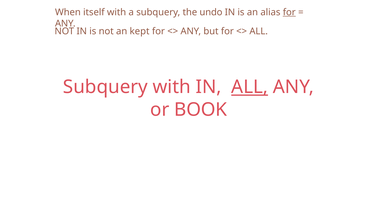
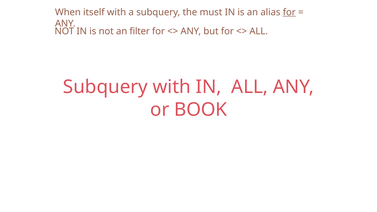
undo: undo -> must (211, 12)
kept: kept -> filter (140, 31)
ALL underline: present -> none (250, 87)
